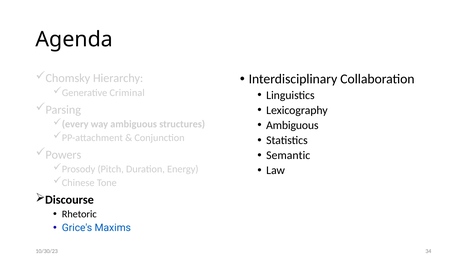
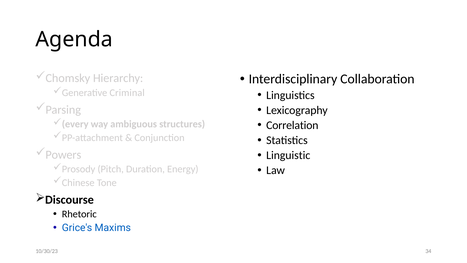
Ambiguous: Ambiguous -> Correlation (292, 125)
Semantic: Semantic -> Linguistic (288, 155)
